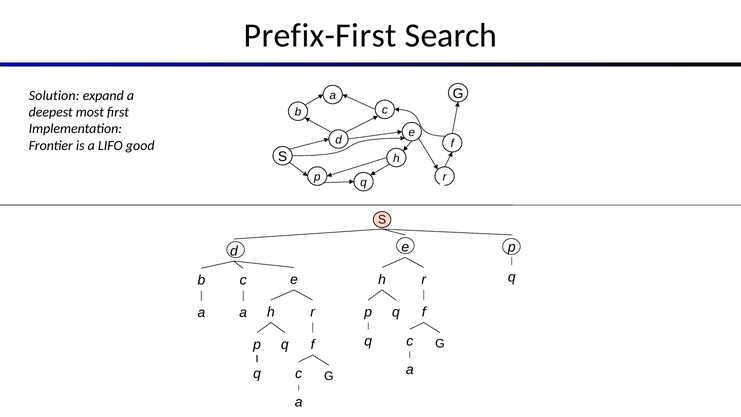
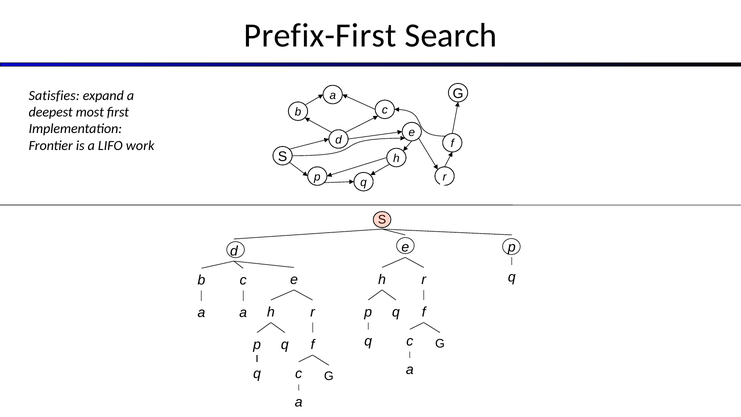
Solution: Solution -> Satisfies (54, 95)
good: good -> work (140, 145)
